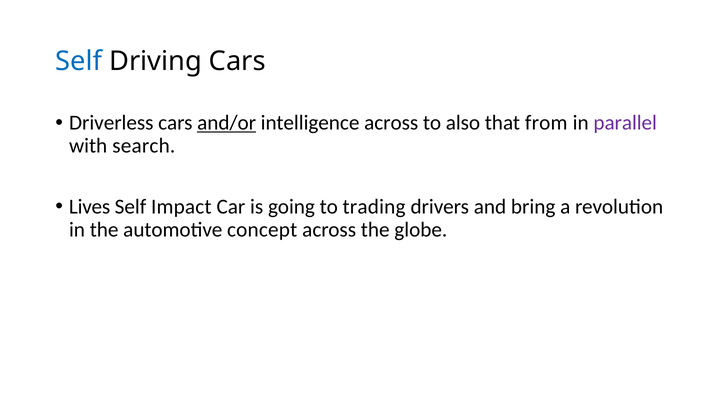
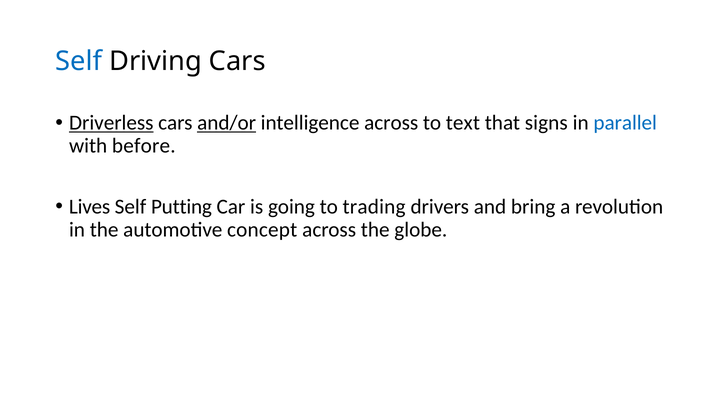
Driverless underline: none -> present (111, 123)
also: also -> text (463, 123)
from: from -> signs (546, 123)
parallel colour: purple -> blue (625, 123)
search: search -> before (144, 146)
Impact: Impact -> Putting (181, 207)
